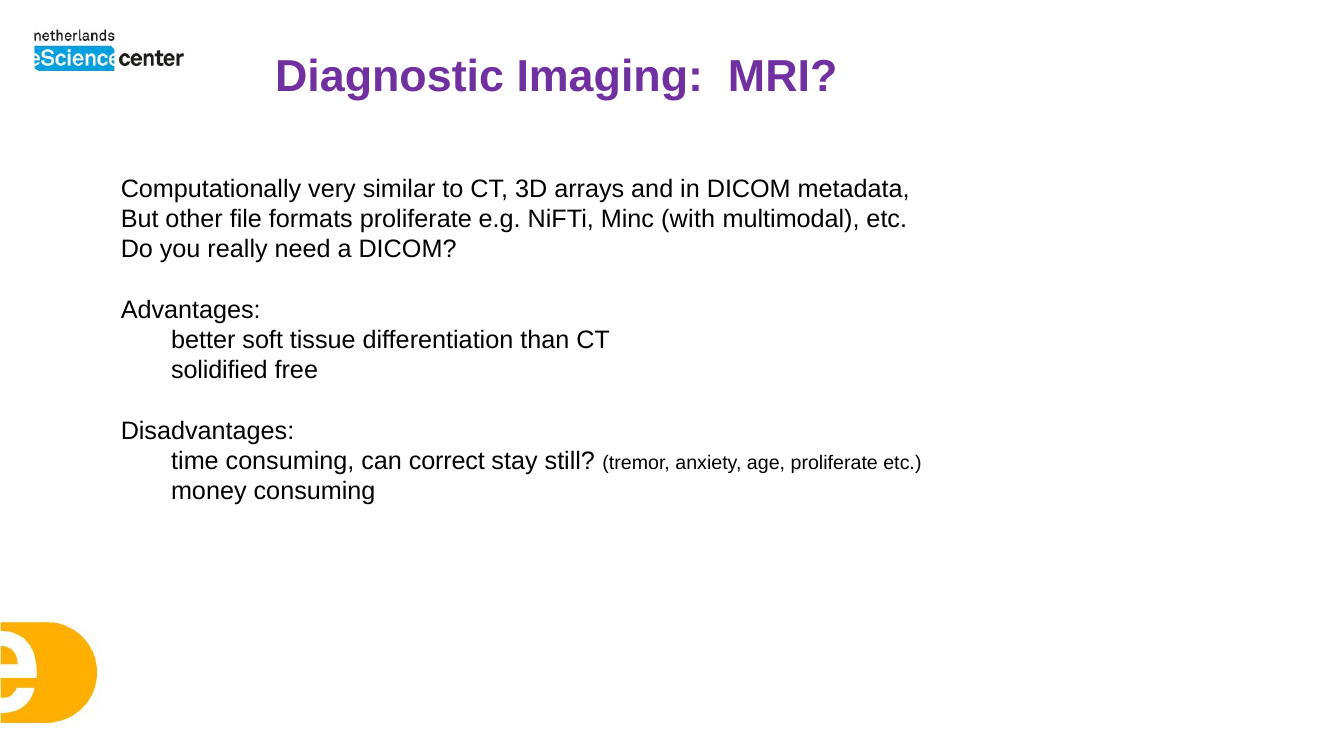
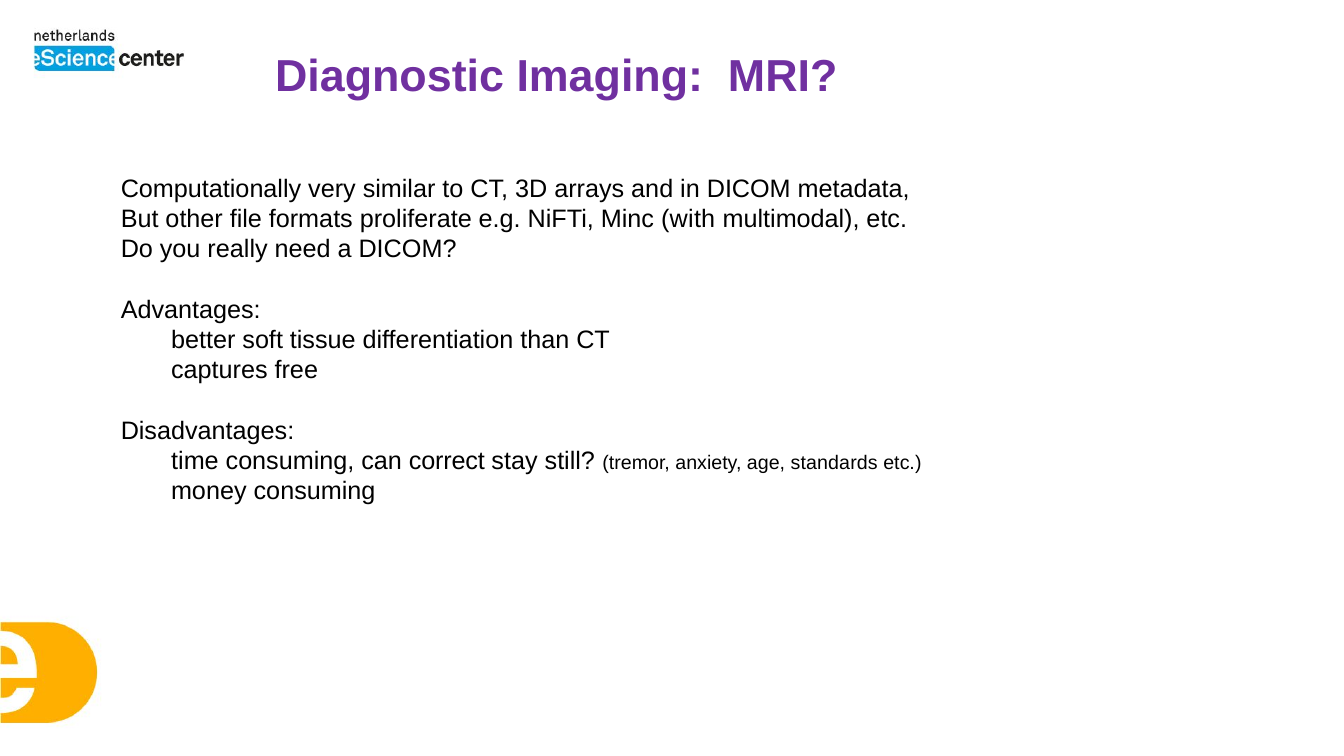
solidified: solidified -> captures (219, 370)
age proliferate: proliferate -> standards (834, 463)
